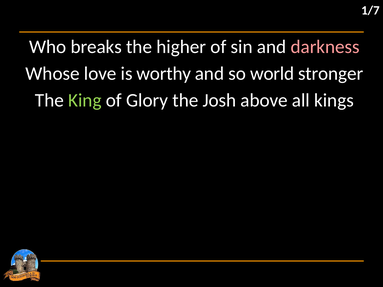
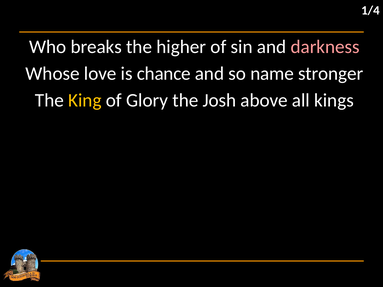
1/7: 1/7 -> 1/4 (370, 10)
worthy: worthy -> chance (164, 74)
world: world -> name (272, 74)
King colour: light green -> yellow (85, 100)
